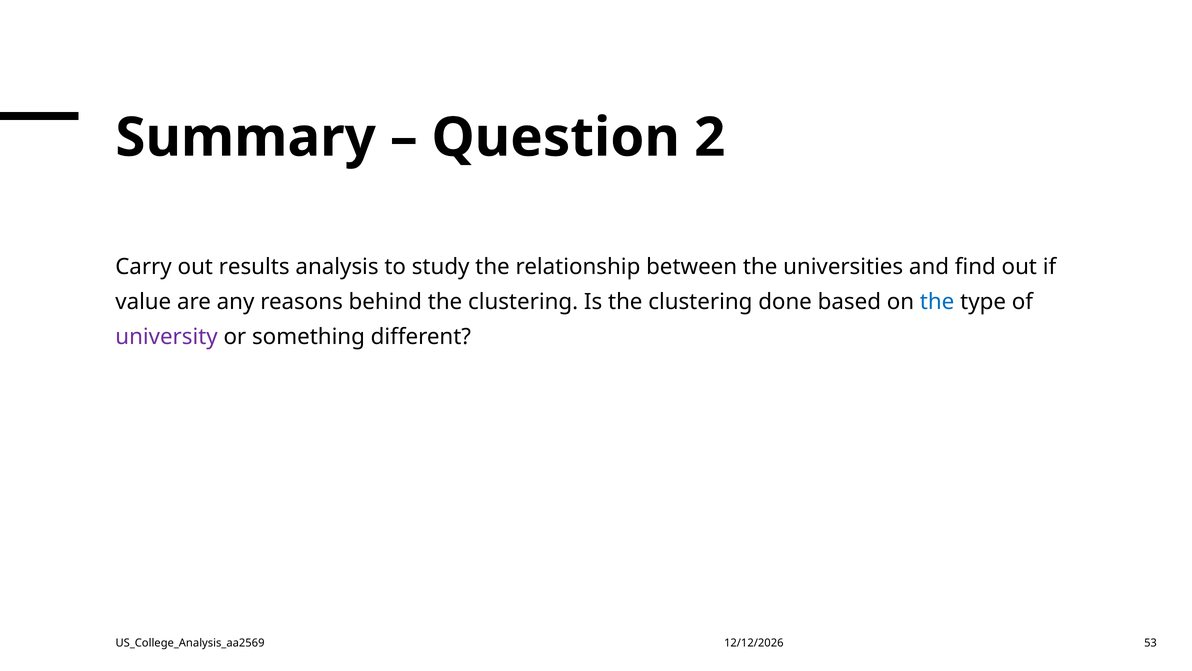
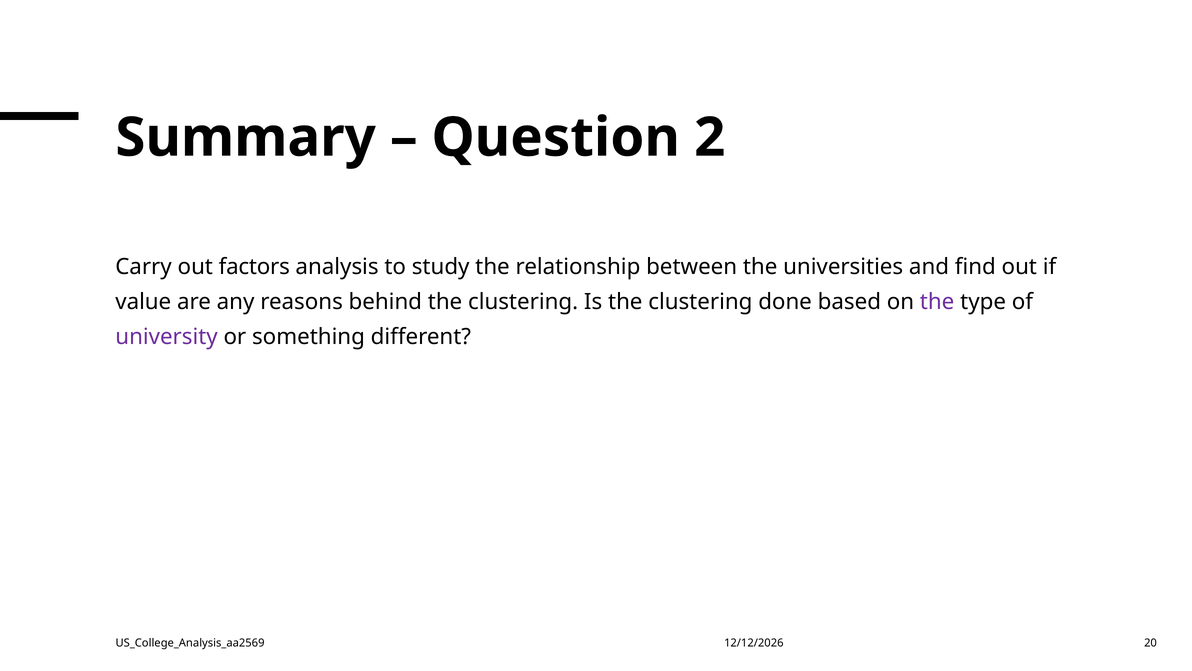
results: results -> factors (254, 267)
the colour: blue -> purple (937, 302)
53: 53 -> 20 (1151, 642)
